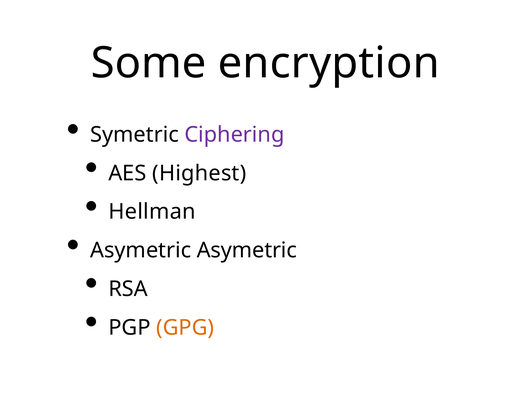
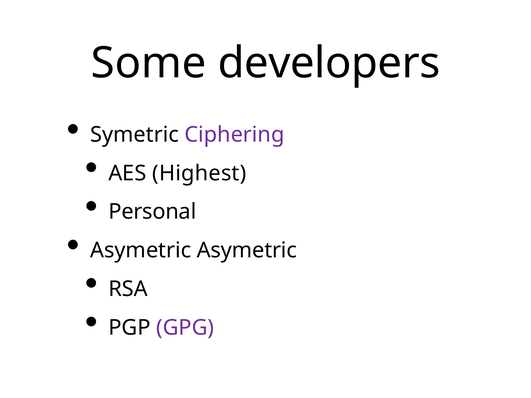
encryption: encryption -> developers (329, 63)
Hellman: Hellman -> Personal (152, 212)
GPG colour: orange -> purple (185, 328)
